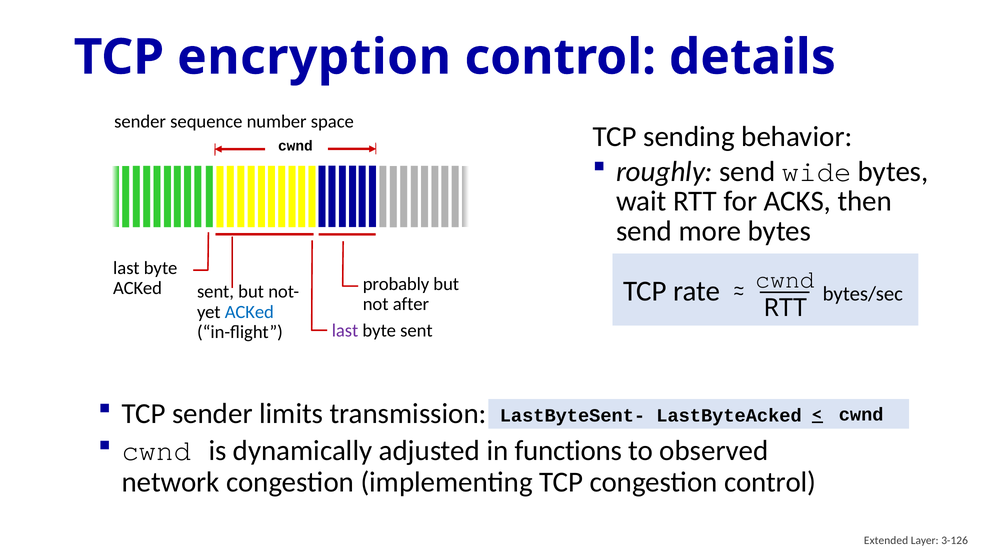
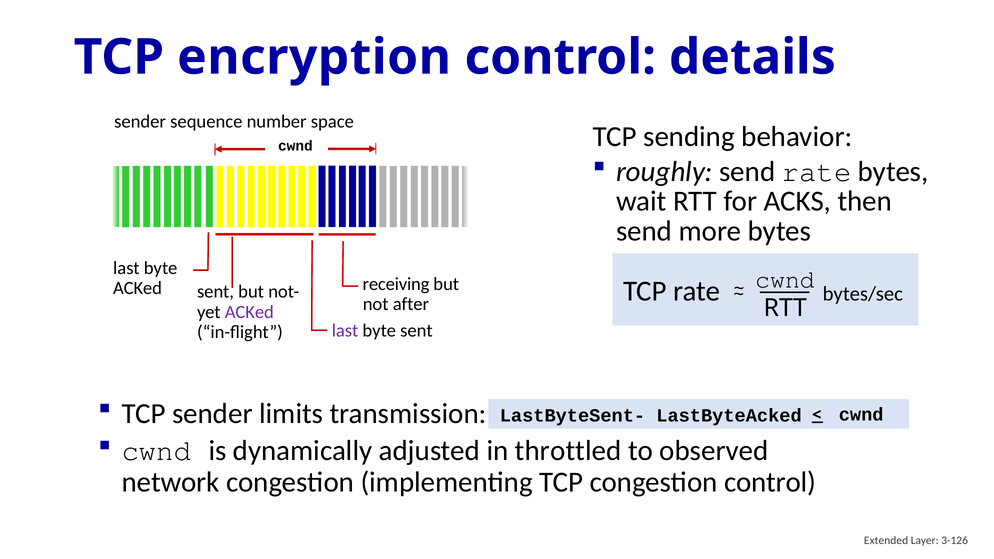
send wide: wide -> rate (817, 172)
probably: probably -> receiving (396, 284)
ACKed colour: blue -> purple (249, 312)
functions: functions -> throttled (568, 451)
